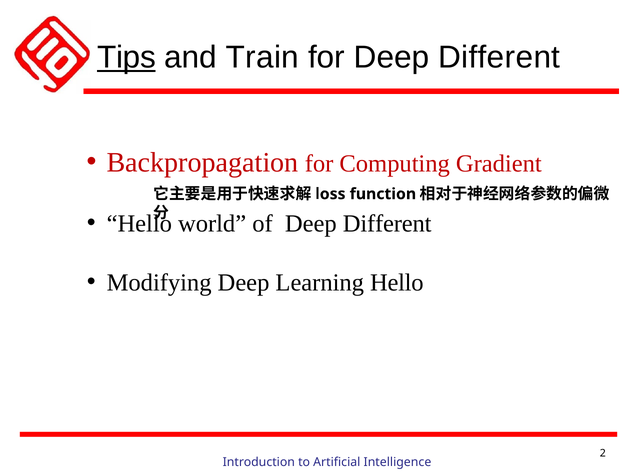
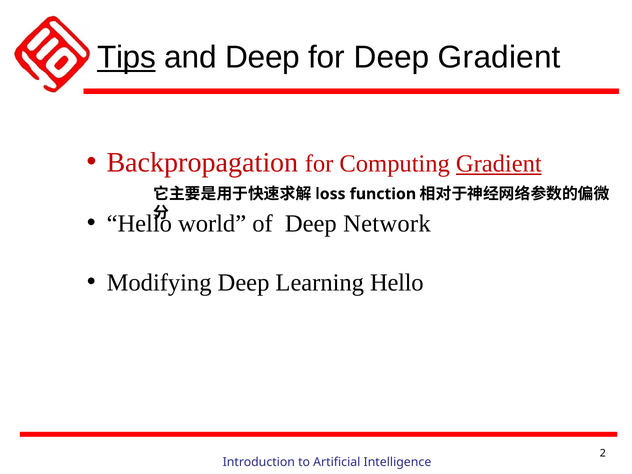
and Train: Train -> Deep (263, 57)
for Deep Different: Different -> Gradient (499, 57)
Gradient underline: none -> present (499, 164)
of Deep Different: Different -> Network (387, 224)
